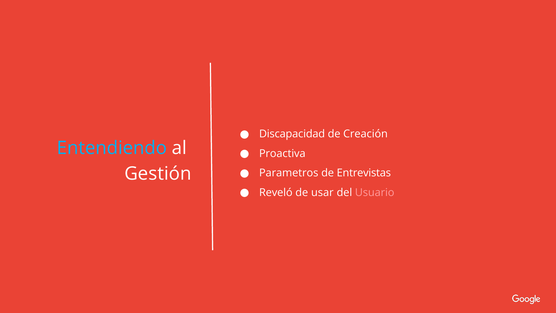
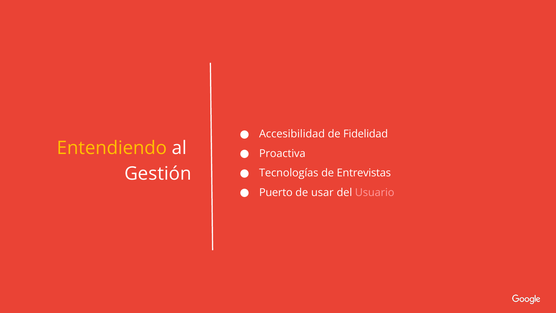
Discapacidad: Discapacidad -> Accesibilidad (292, 134)
Creación: Creación -> Fidelidad (366, 134)
Entendiendo colour: light blue -> yellow (112, 148)
Parametros: Parametros -> Tecnologías (289, 173)
Reveló: Reveló -> Puerto (276, 192)
